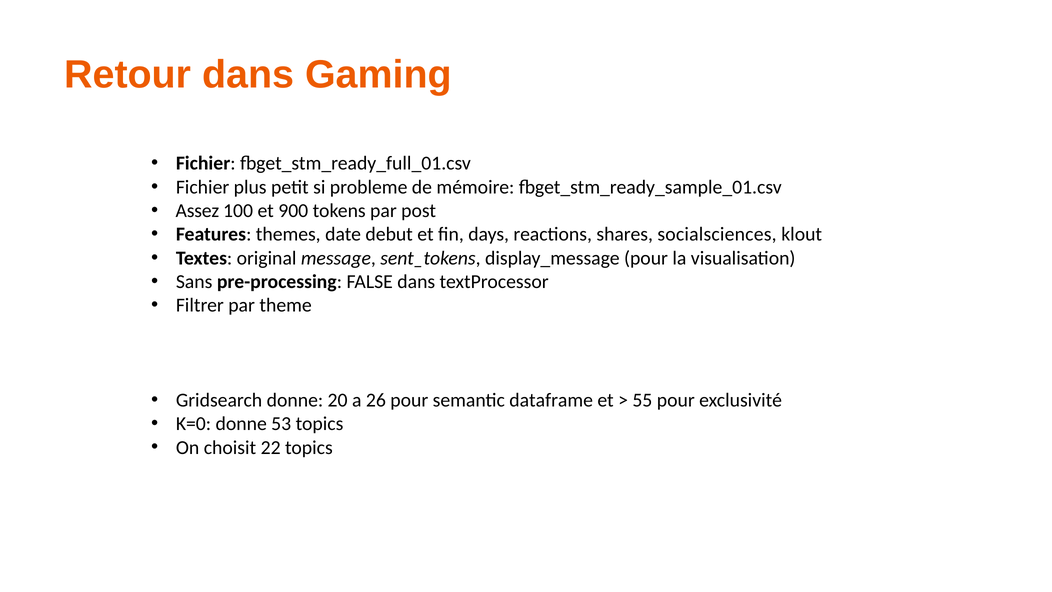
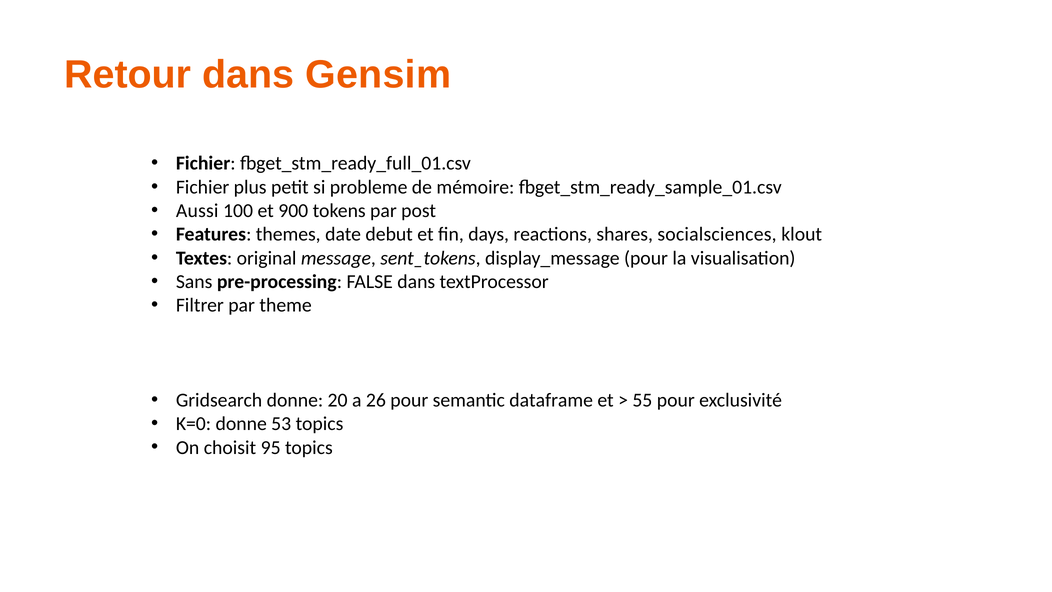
Gaming: Gaming -> Gensim (378, 75)
Assez: Assez -> Aussi (197, 211)
22: 22 -> 95 (271, 447)
